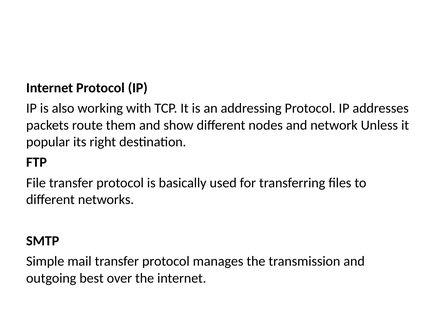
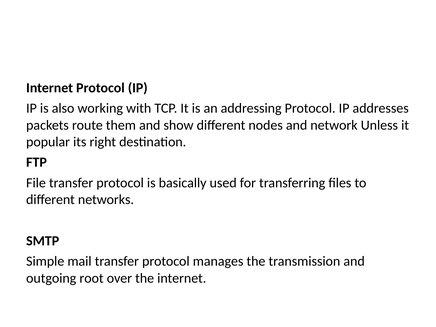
best: best -> root (92, 278)
